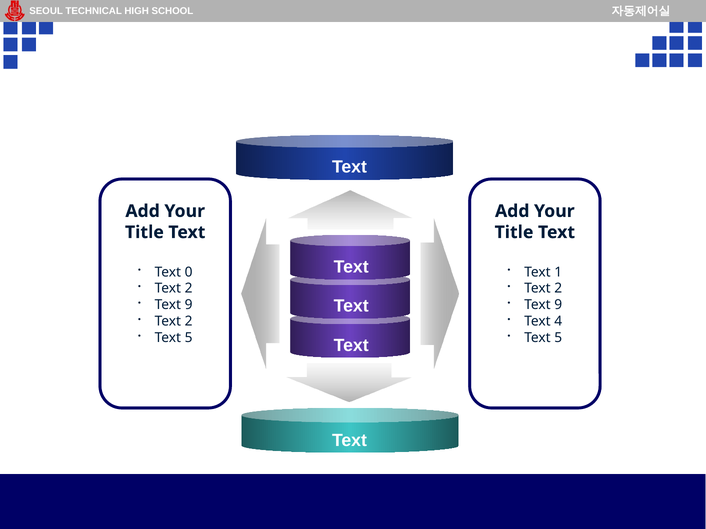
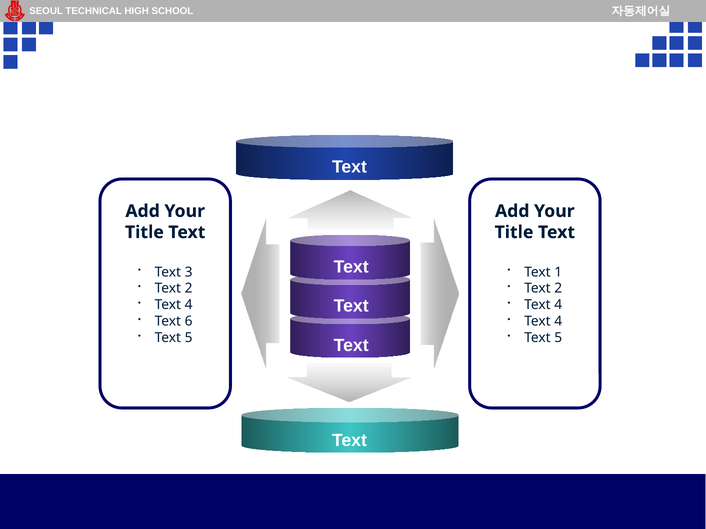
0: 0 -> 3 (189, 272)
9: 9 -> 4 (189, 305)
9: 9 -> 4 (558, 305)
2: 2 -> 6 (189, 322)
